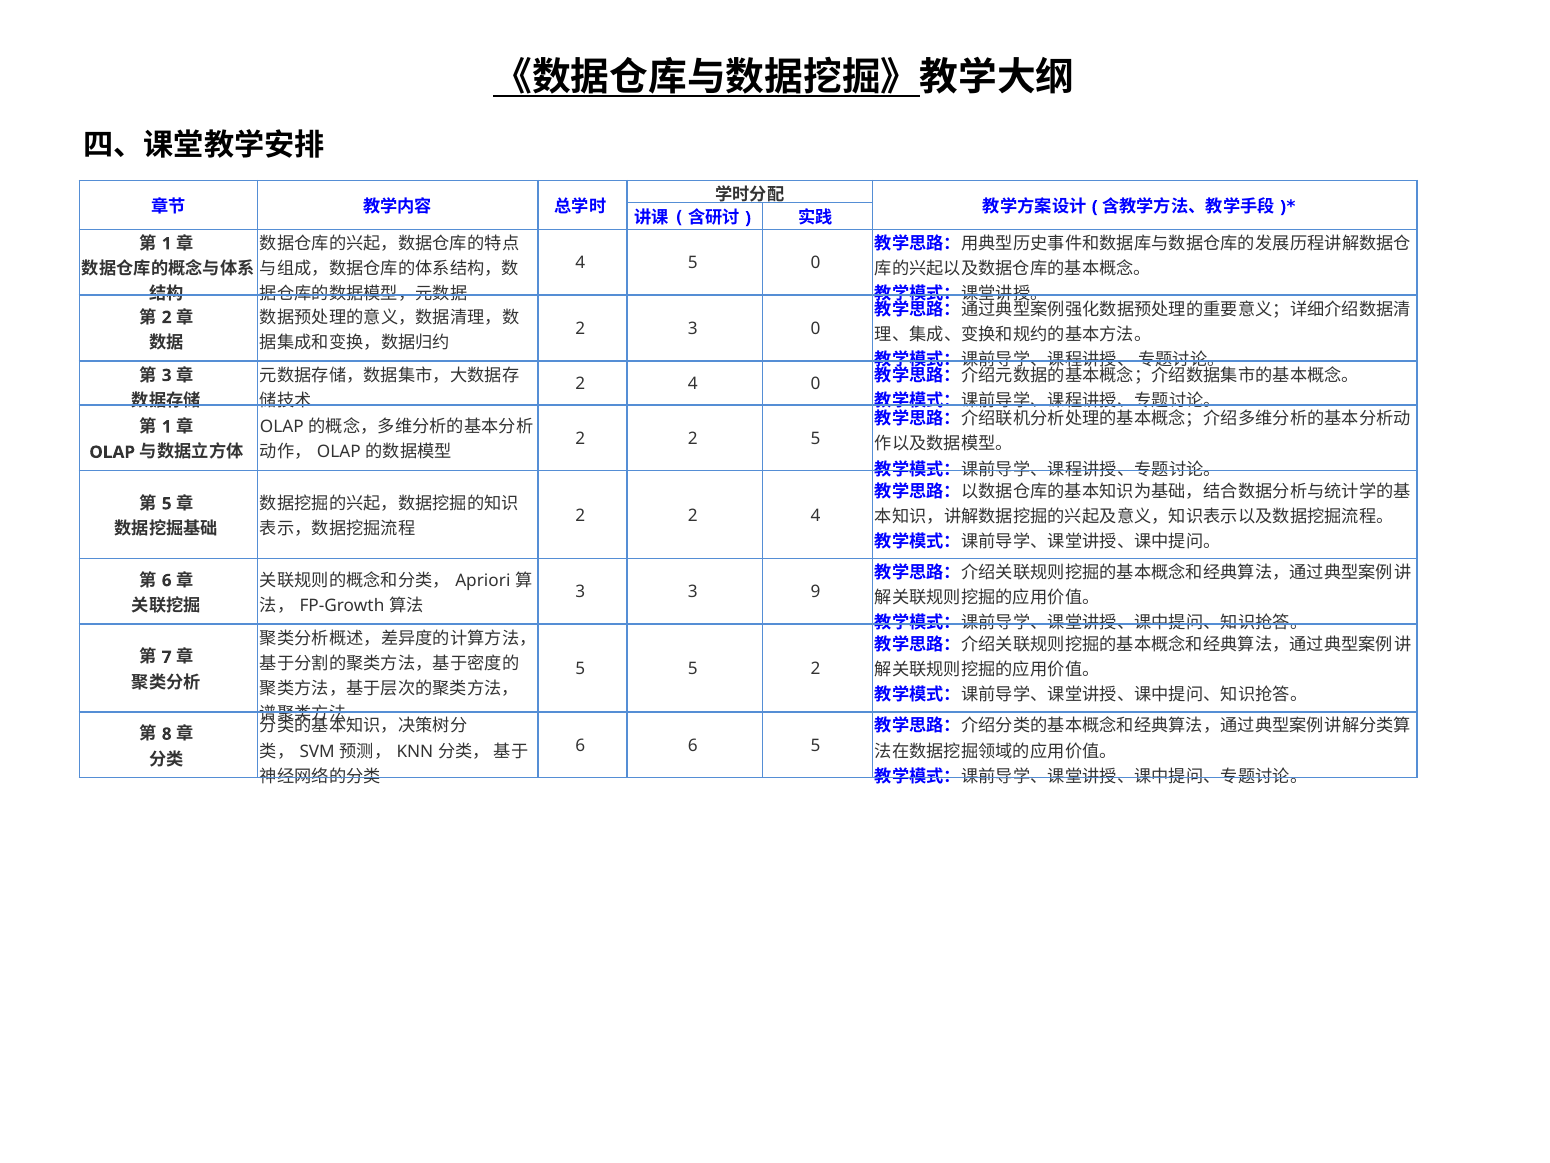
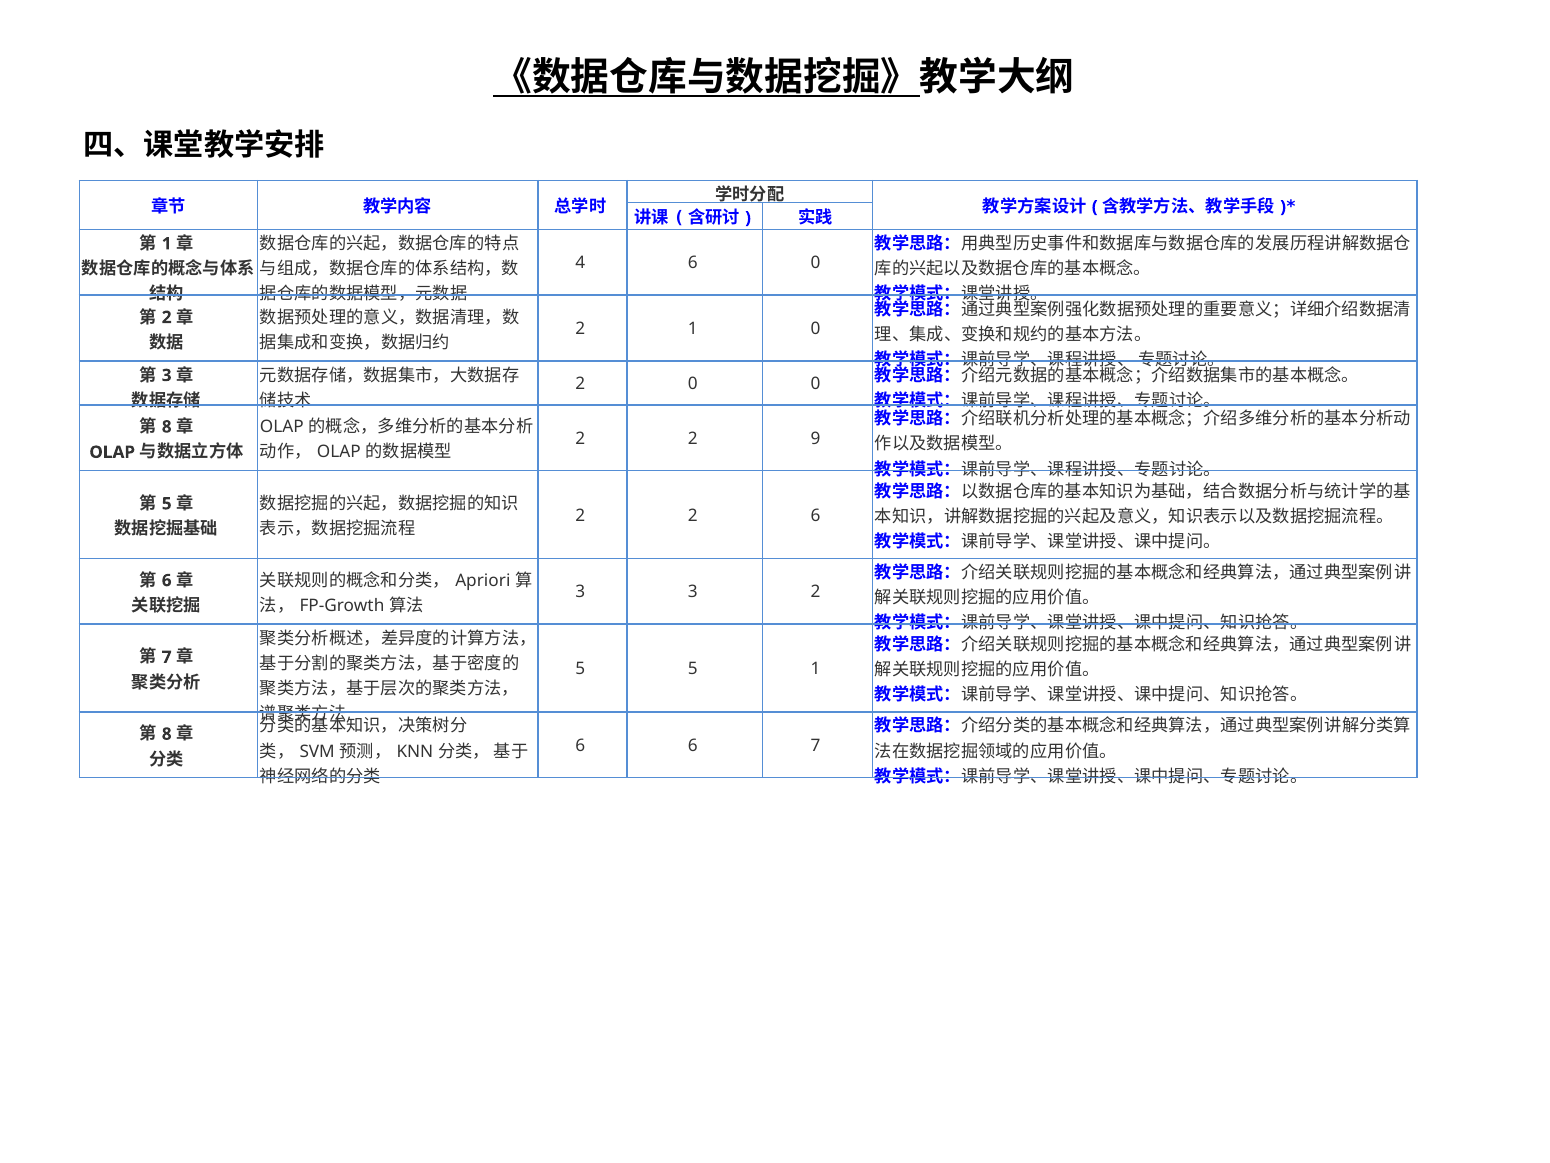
4 5: 5 -> 6 (693, 263)
2 3: 3 -> 1 (693, 329)
4: 4 -> 0 (693, 384)
1: 1 -> 8 (167, 427)
2 5: 5 -> 9 (815, 439)
2 2 4: 4 -> 6 (815, 515)
3 9: 9 -> 2 (815, 592)
5 2: 2 -> 1 (815, 669)
6 5: 5 -> 7 (815, 746)
